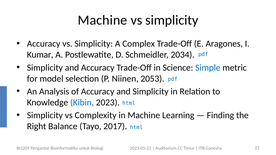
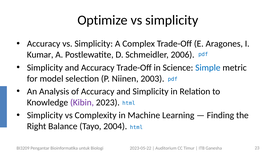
Machine: Machine -> Optimize (103, 20)
2034: 2034 -> 2006 (183, 55)
2053: 2053 -> 2003 (152, 79)
Kibin colour: blue -> purple (82, 103)
2017: 2017 -> 2004 (115, 127)
